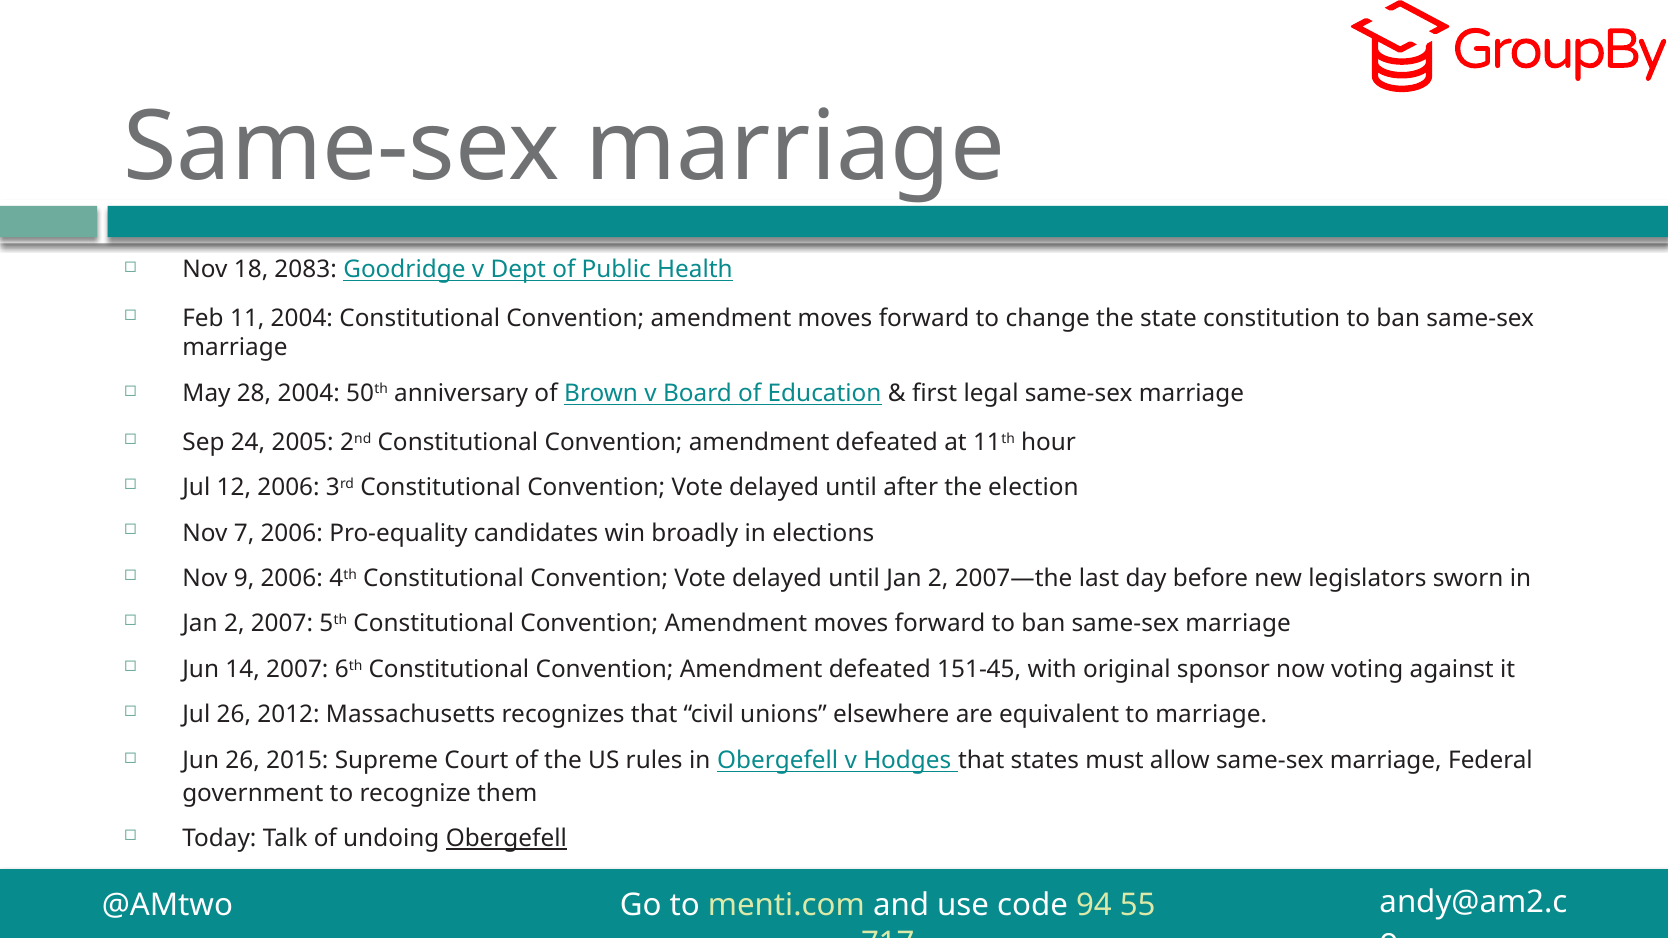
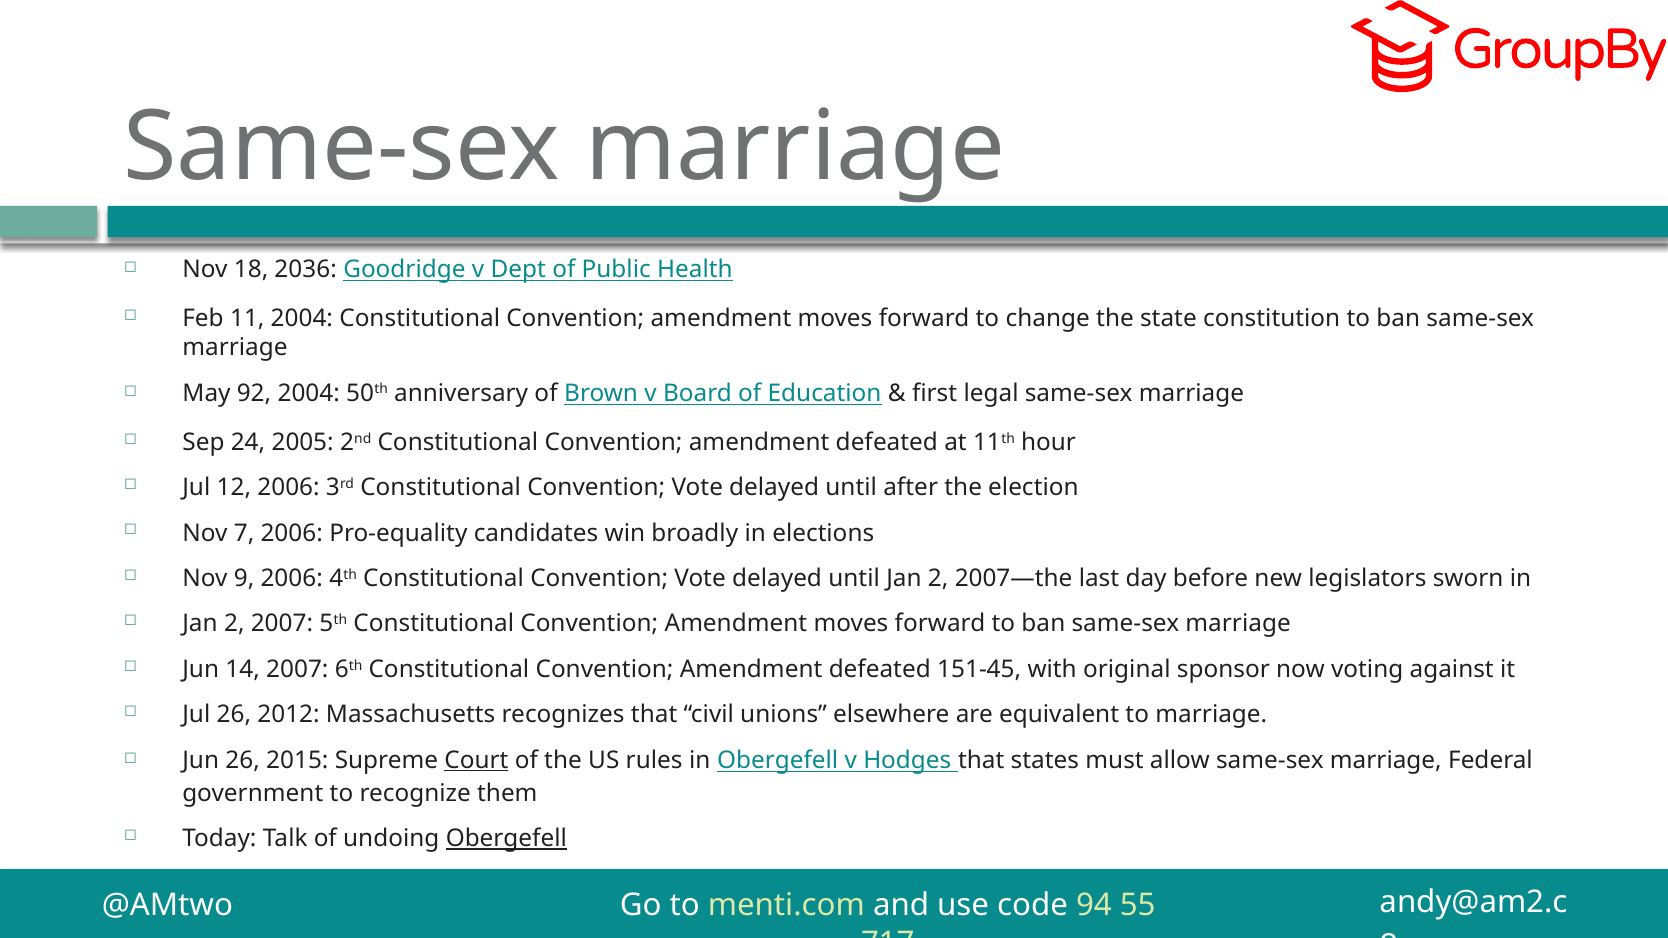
2083: 2083 -> 2036 (306, 269)
28: 28 -> 92 (254, 393)
Court underline: none -> present (476, 760)
